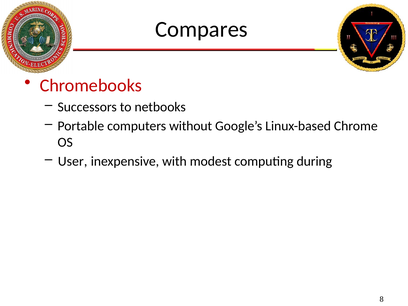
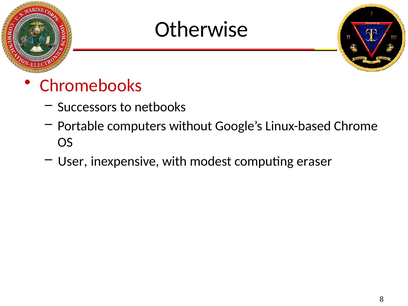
Compares: Compares -> Otherwise (202, 29)
during: during -> eraser (314, 161)
